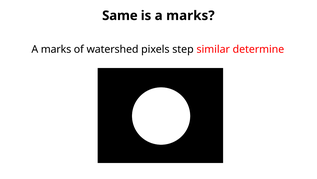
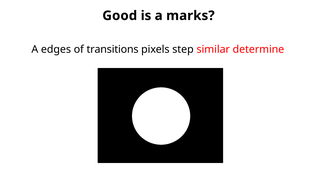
Same: Same -> Good (120, 16)
marks: marks -> edges (56, 49)
watershed: watershed -> transitions (113, 49)
